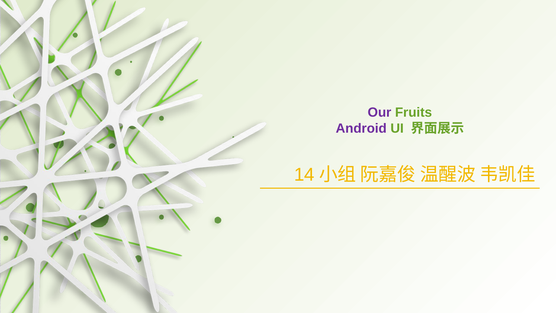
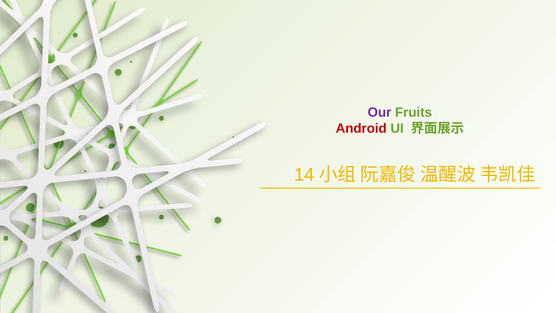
Android colour: purple -> red (361, 128)
